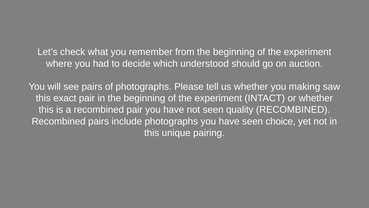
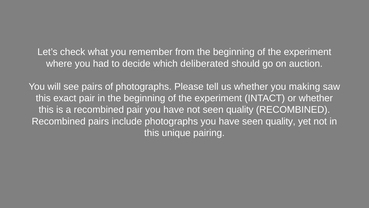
understood: understood -> deliberated (205, 63)
have seen choice: choice -> quality (281, 121)
